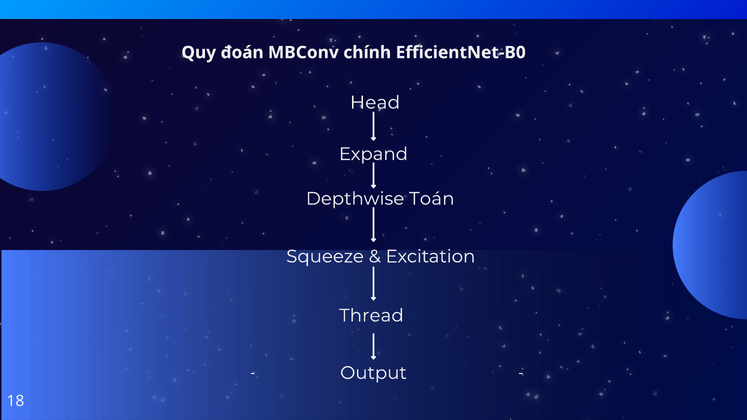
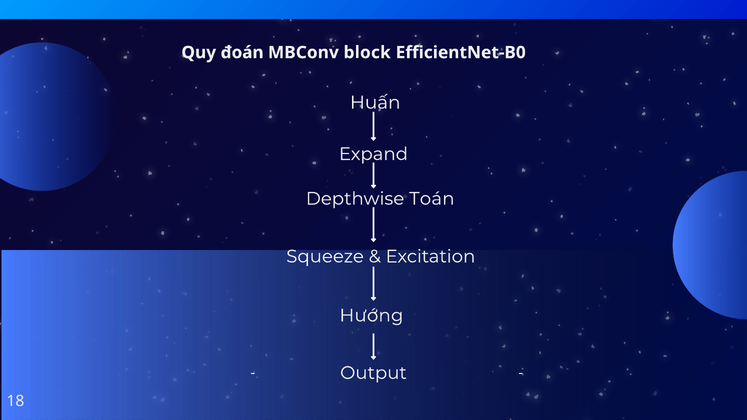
chính: chính -> block (367, 53)
Head: Head -> Huấn (375, 103)
Thread: Thread -> Hướng (371, 316)
